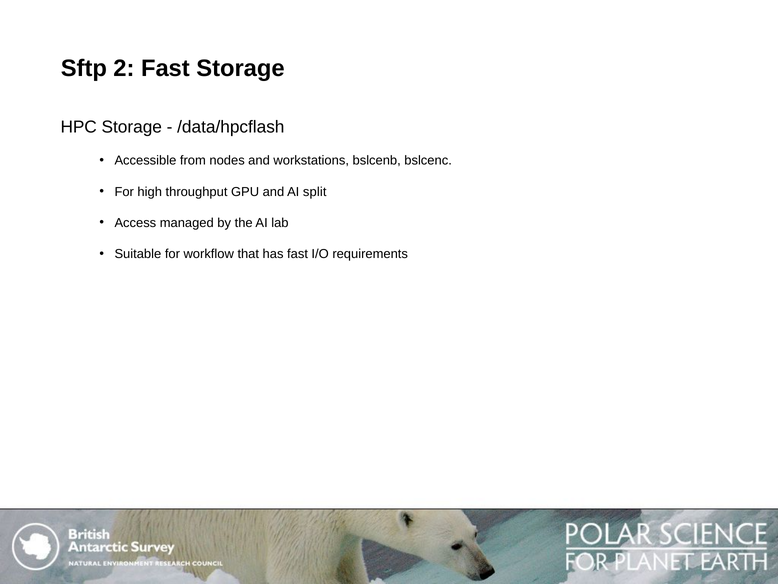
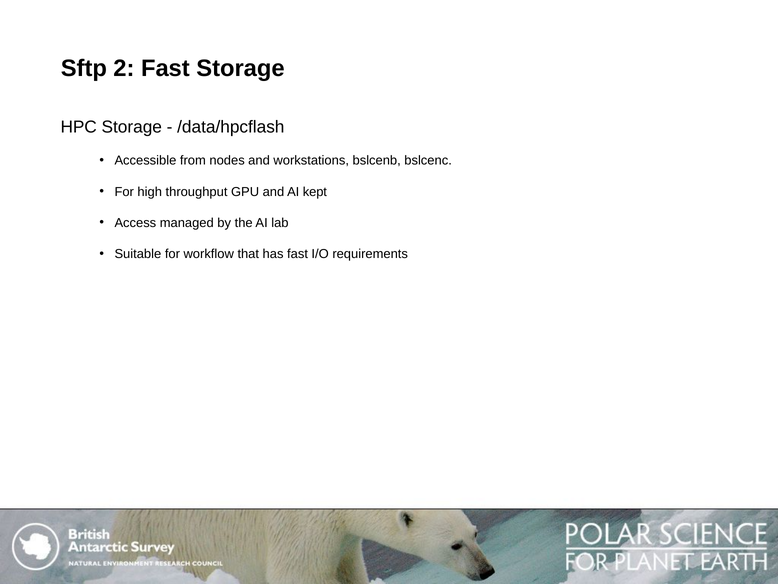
split: split -> kept (315, 192)
